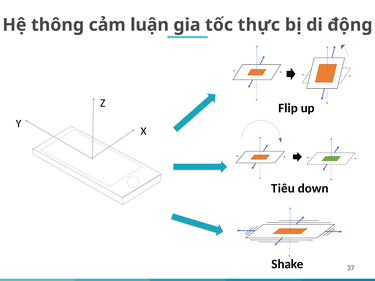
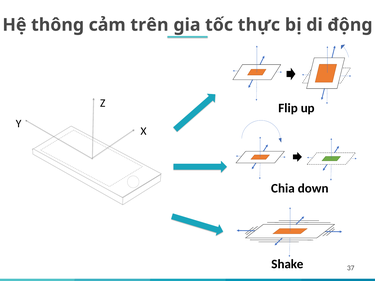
luận: luận -> trên (149, 25)
Tiêu: Tiêu -> Chia (283, 188)
